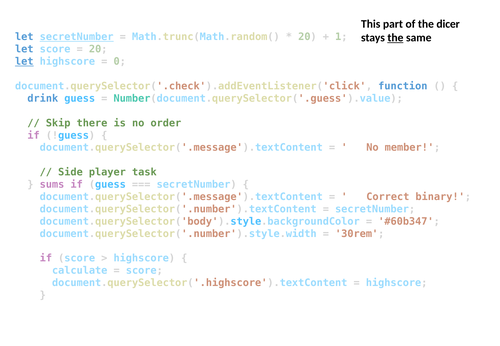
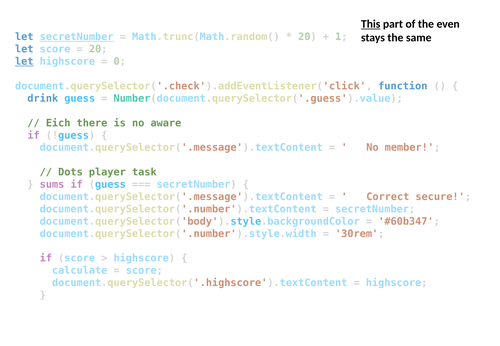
This underline: none -> present (371, 24)
dicer: dicer -> even (448, 24)
the underline: present -> none (395, 38)
Skip: Skip -> Eich (58, 123)
order: order -> aware (166, 123)
Side: Side -> Dots (70, 172)
binary: binary -> secure (440, 197)
